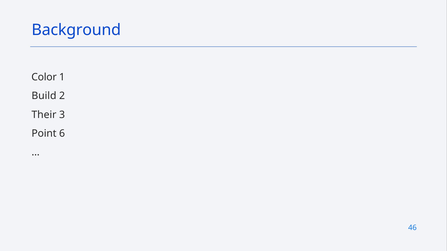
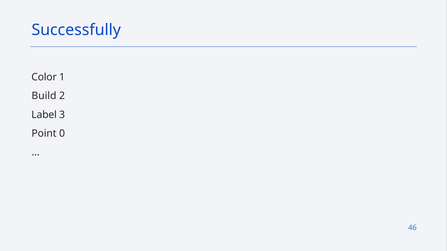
Background: Background -> Successfully (76, 30)
Their: Their -> Label (44, 115)
6: 6 -> 0 (62, 134)
